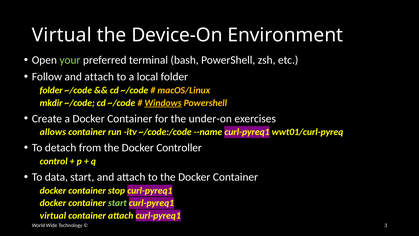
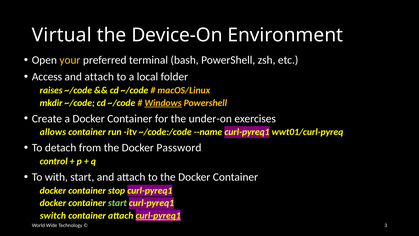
your colour: light green -> yellow (70, 60)
Follow: Follow -> Access (47, 77)
folder: folder -> raises (51, 90)
Controller: Controller -> Password (179, 148)
data: data -> with (56, 177)
virtual: virtual -> switch (53, 215)
curl-pyreq1 underline: none -> present (158, 215)
